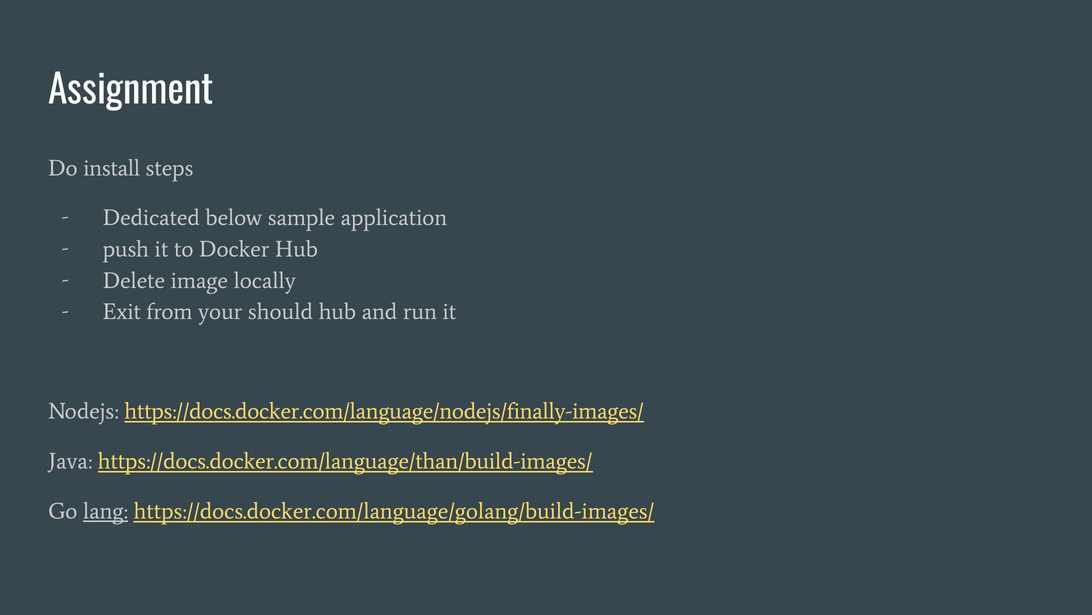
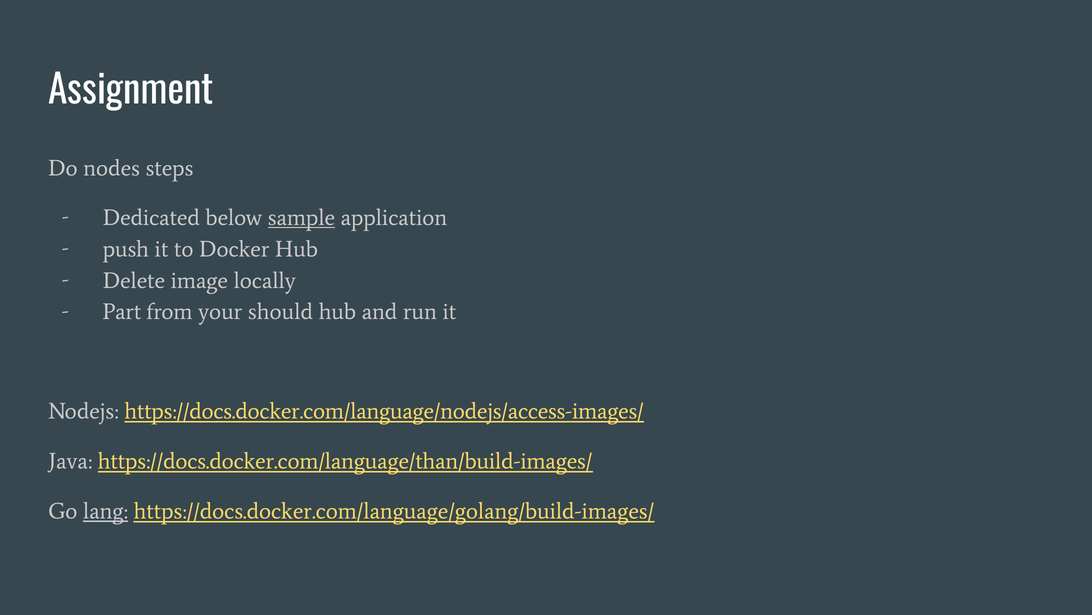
install: install -> nodes (112, 168)
sample underline: none -> present (301, 217)
Exit: Exit -> Part (122, 312)
https://docs.docker.com/language/nodejs/finally-images/: https://docs.docker.com/language/nodejs/finally-images/ -> https://docs.docker.com/language/nodejs/access-images/ (384, 411)
